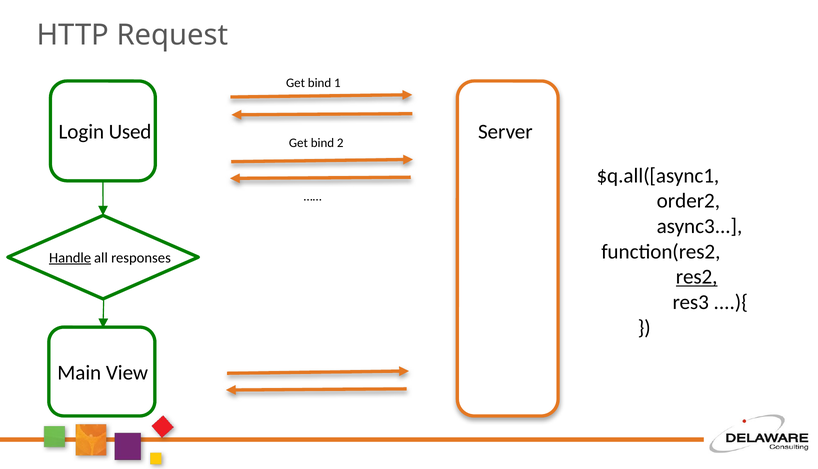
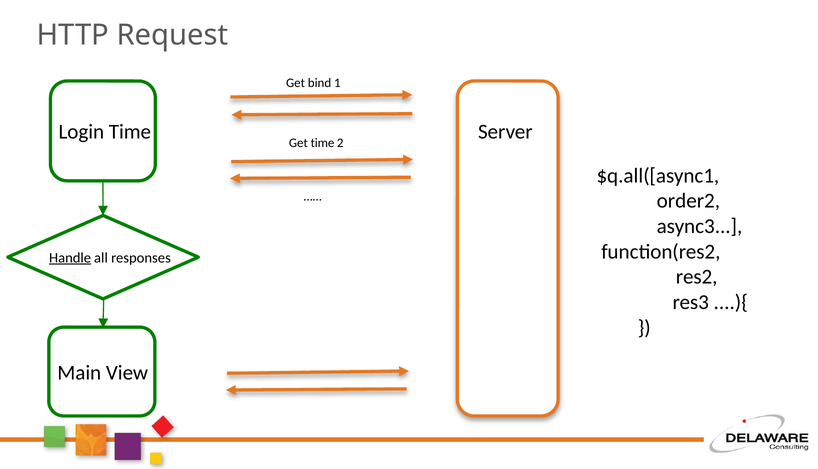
Login Used: Used -> Time (130, 132)
bind: bind -> time (322, 143)
res2 underline: present -> none (697, 277)
